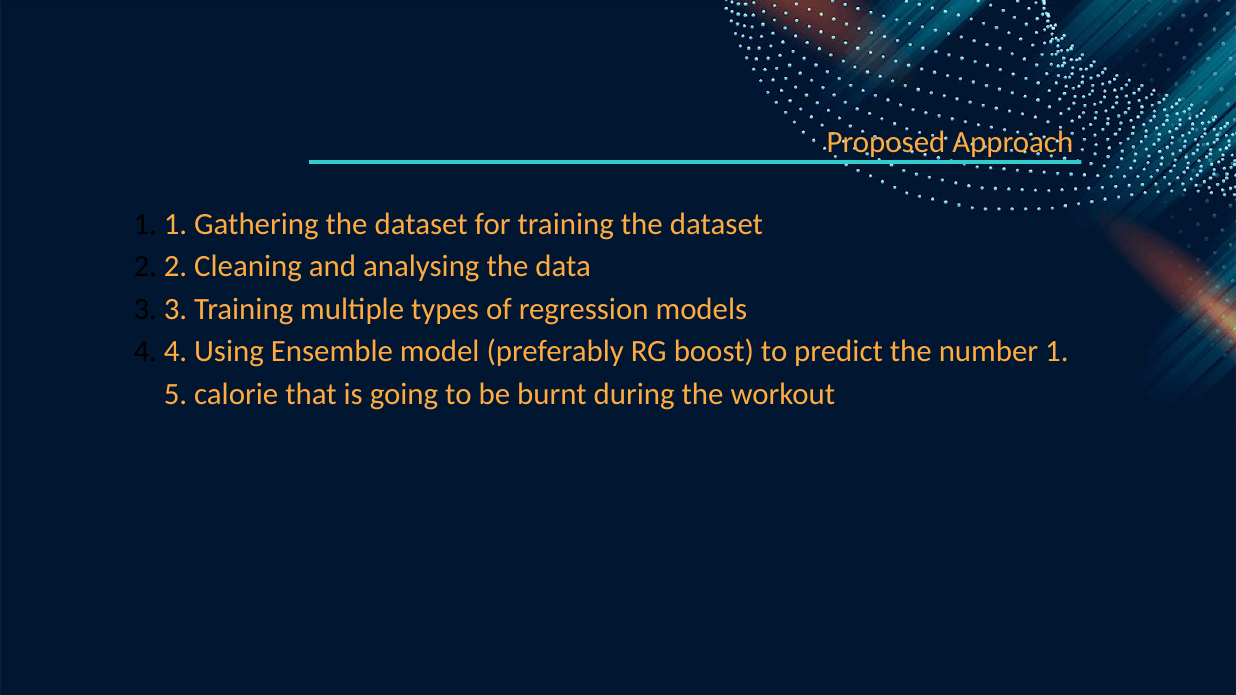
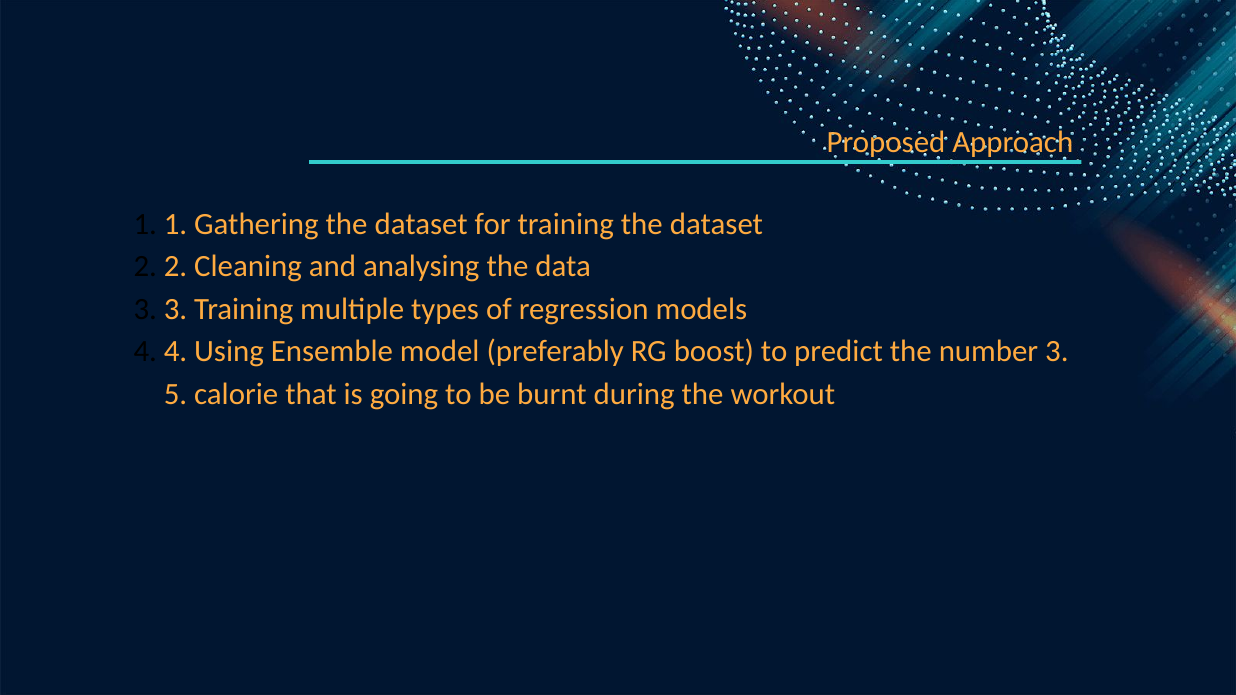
1: 1 -> 3 (1057, 352)
